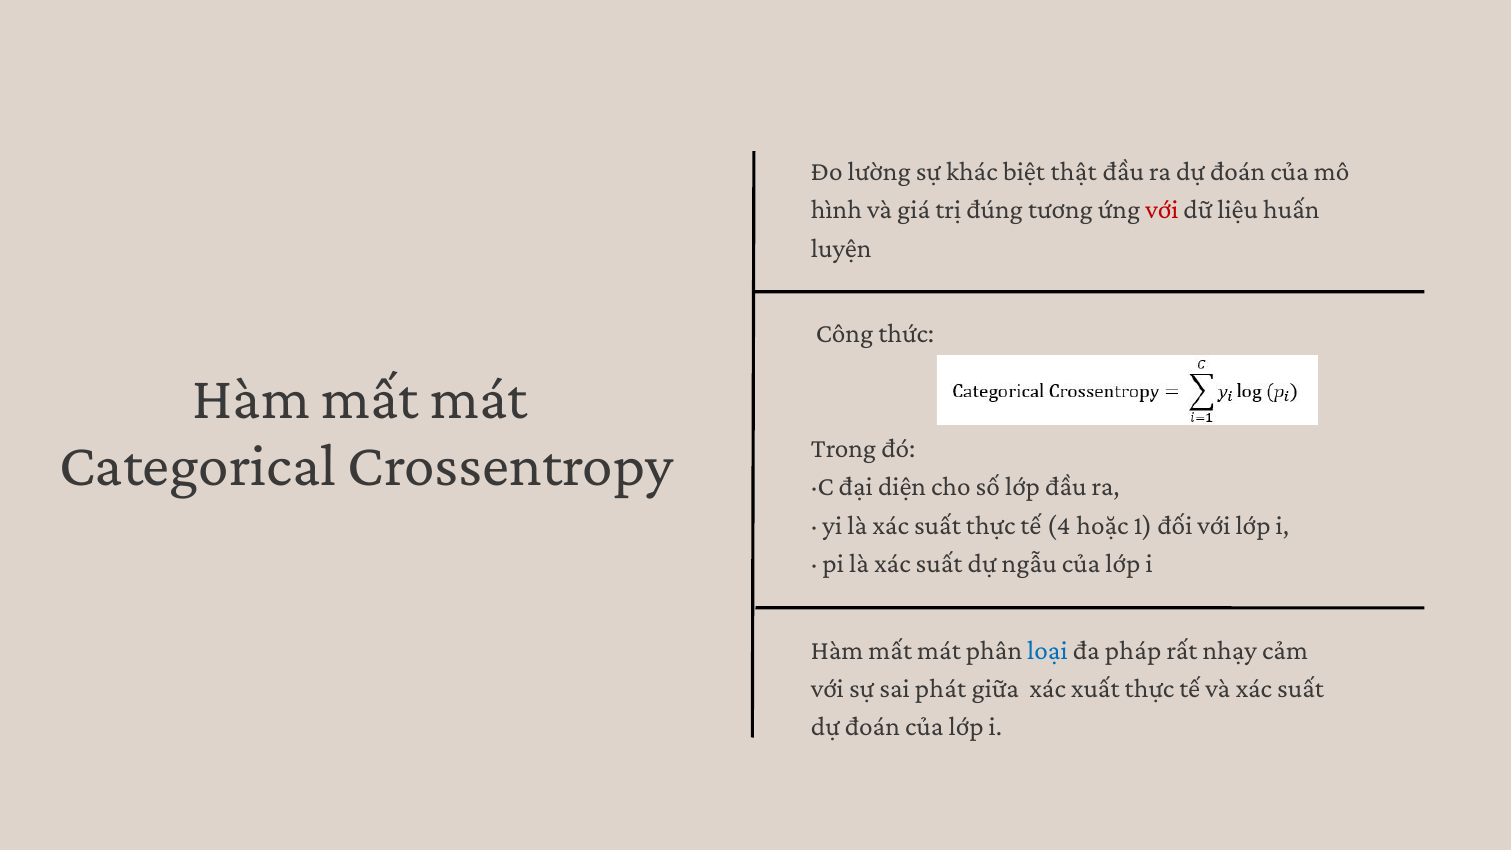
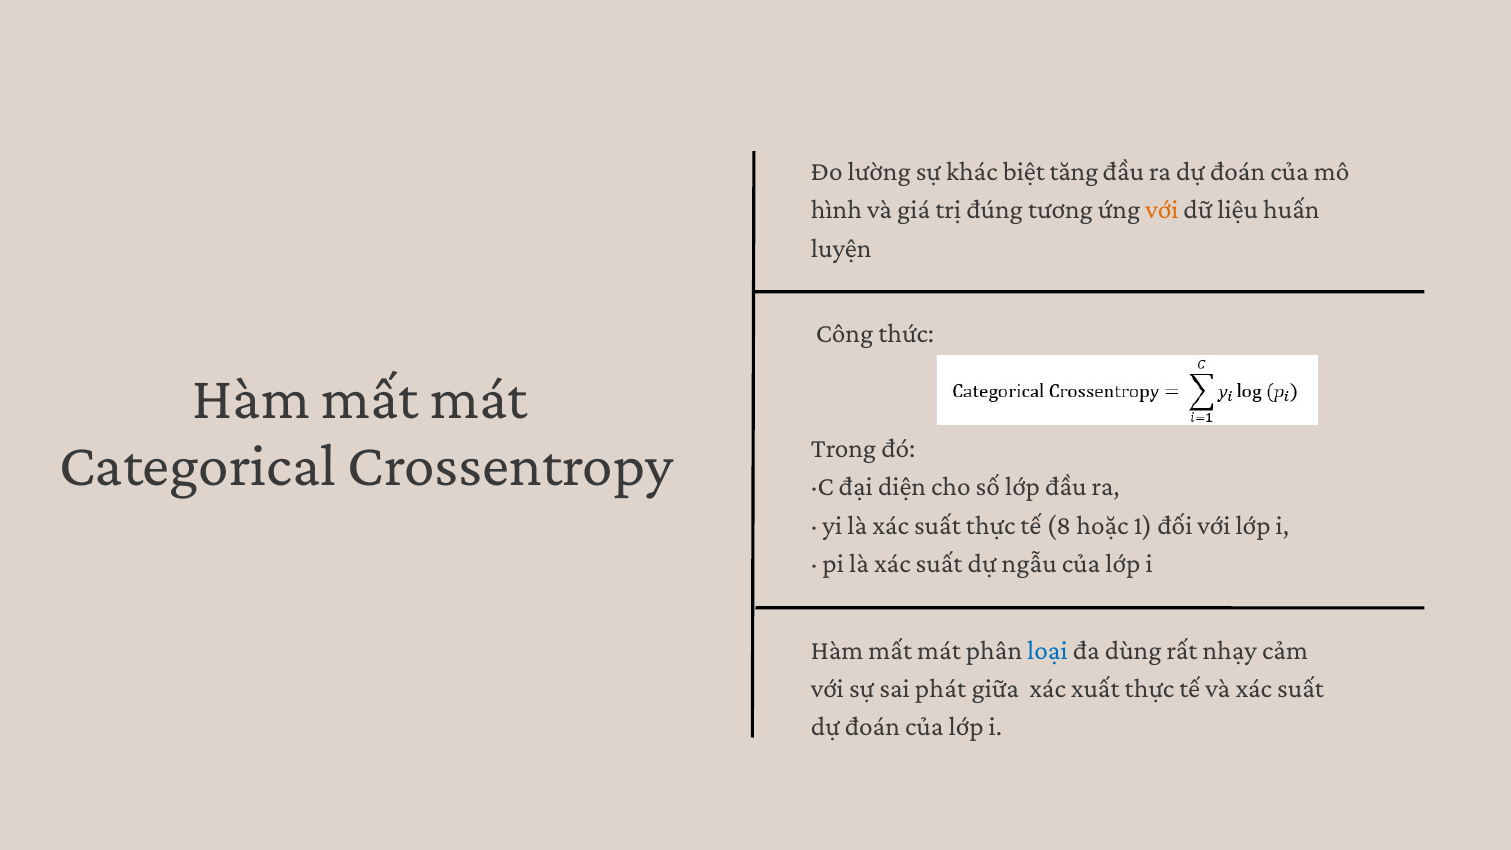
thật: thật -> tăng (1074, 172)
với colour: red -> orange (1162, 210)
4: 4 -> 8 (1059, 525)
pháp: pháp -> dùng (1133, 650)
